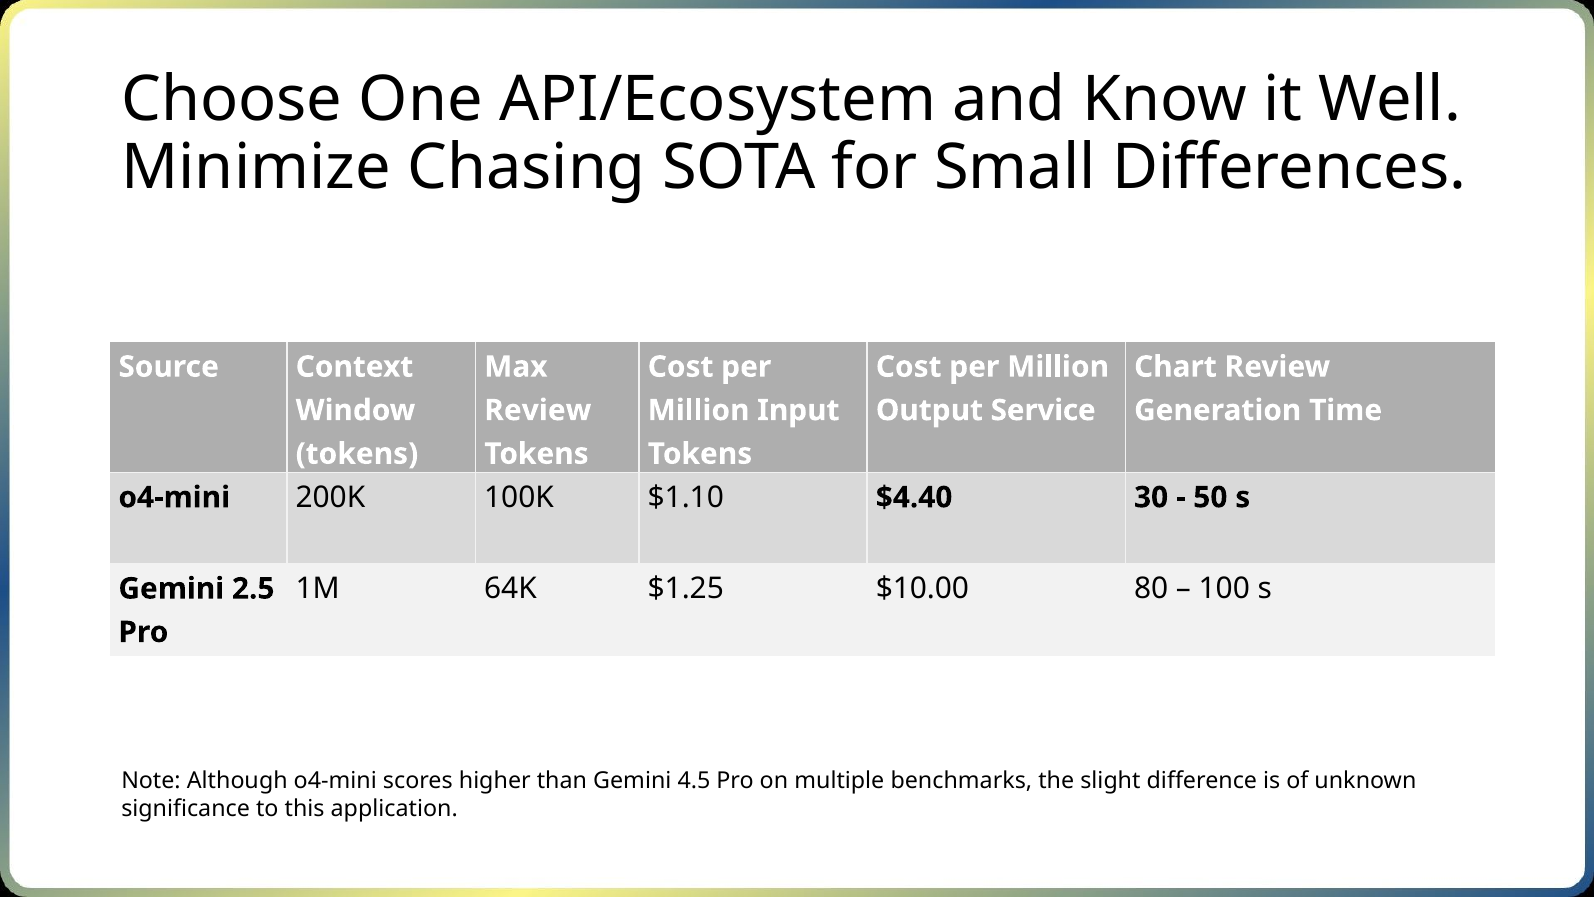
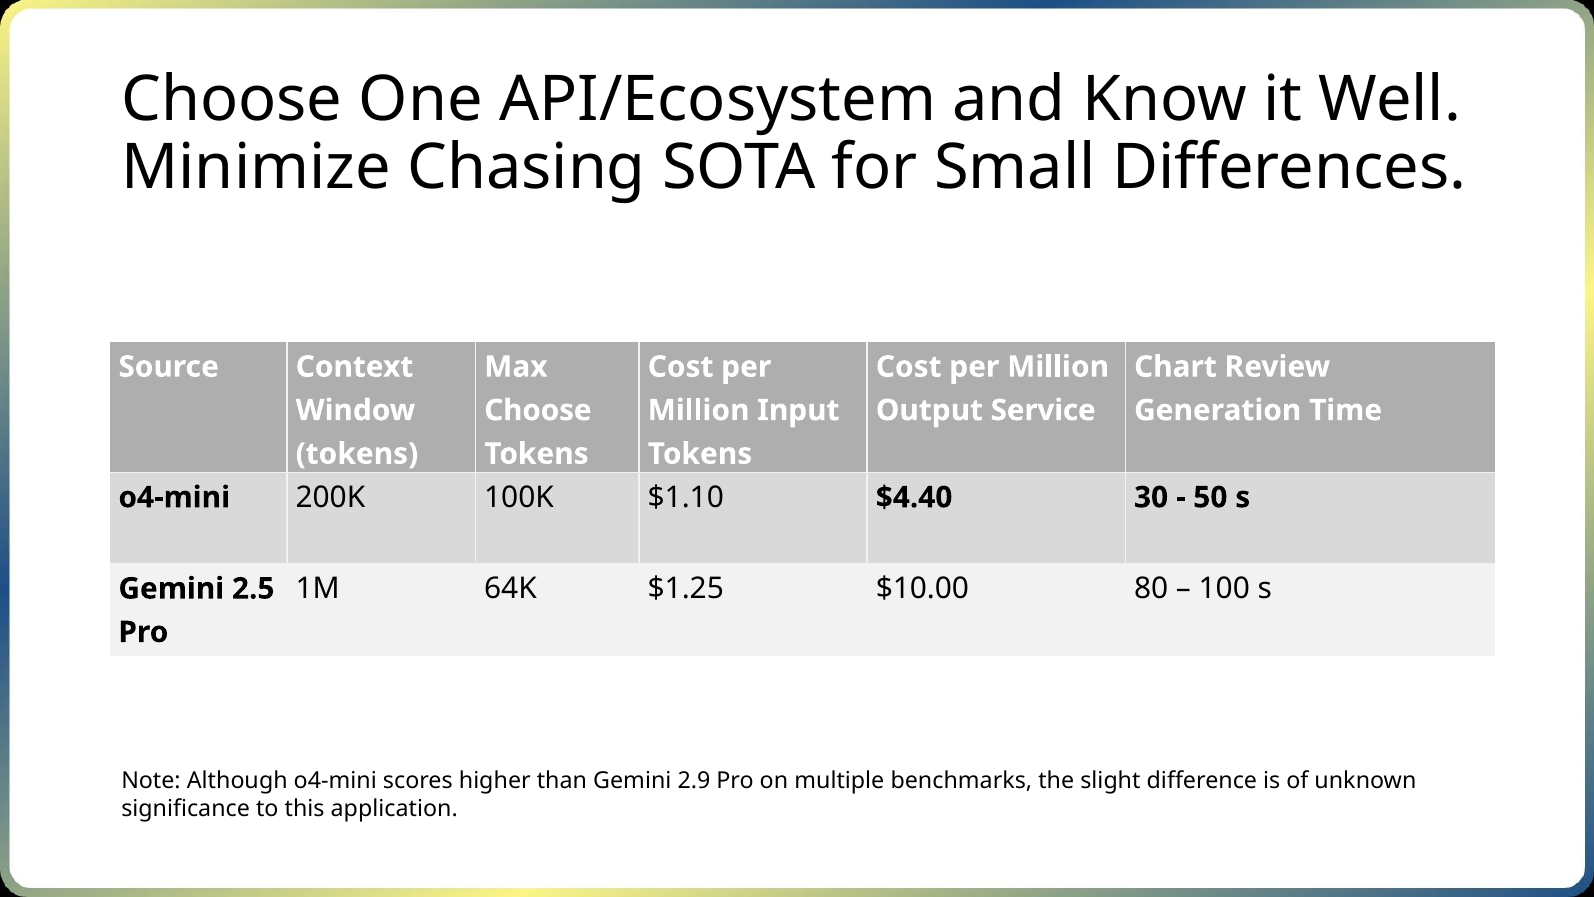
Review: Review -> Choose (538, 410)
4.5: 4.5 -> 2.9 (694, 780)
